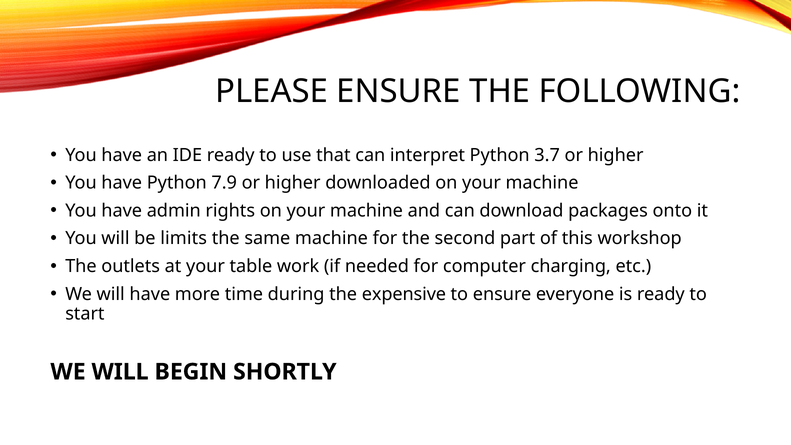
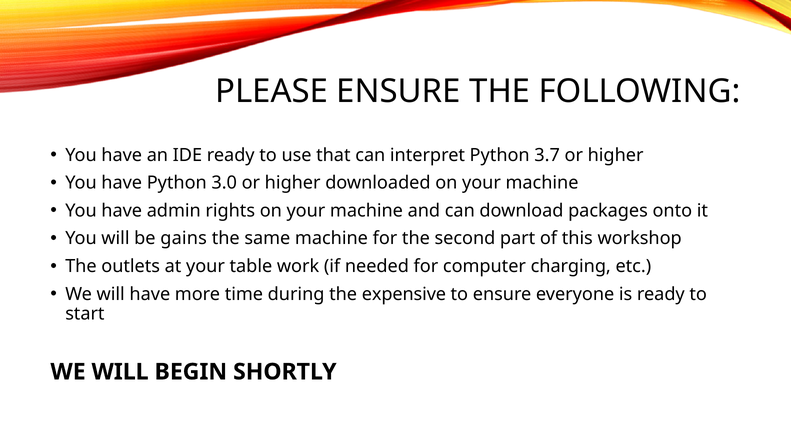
7.9: 7.9 -> 3.0 (224, 183)
limits: limits -> gains (184, 238)
